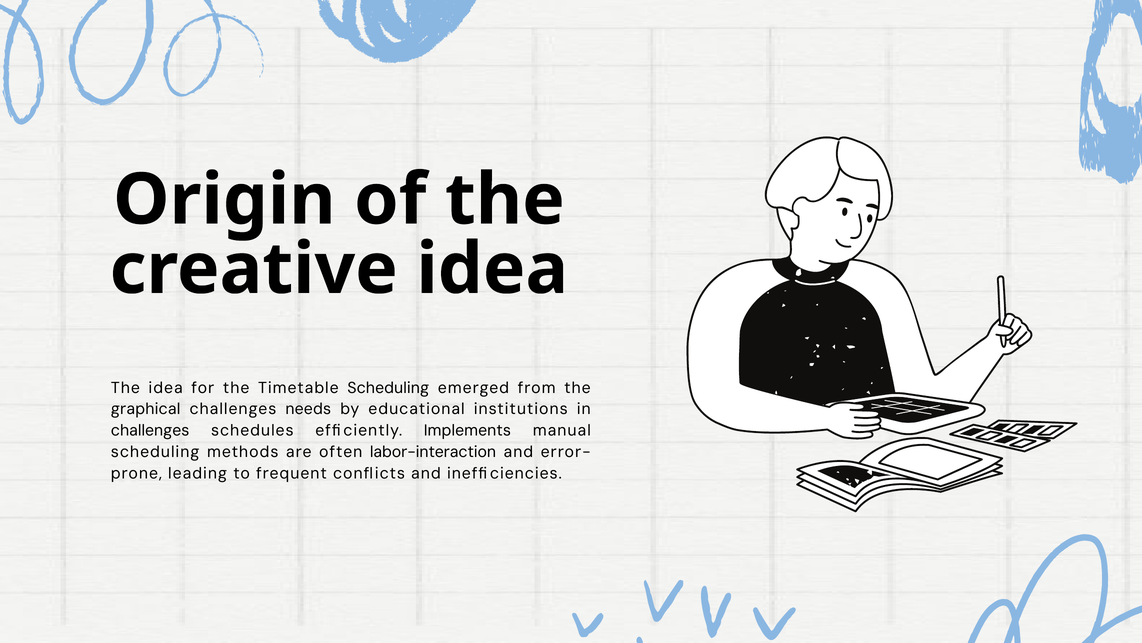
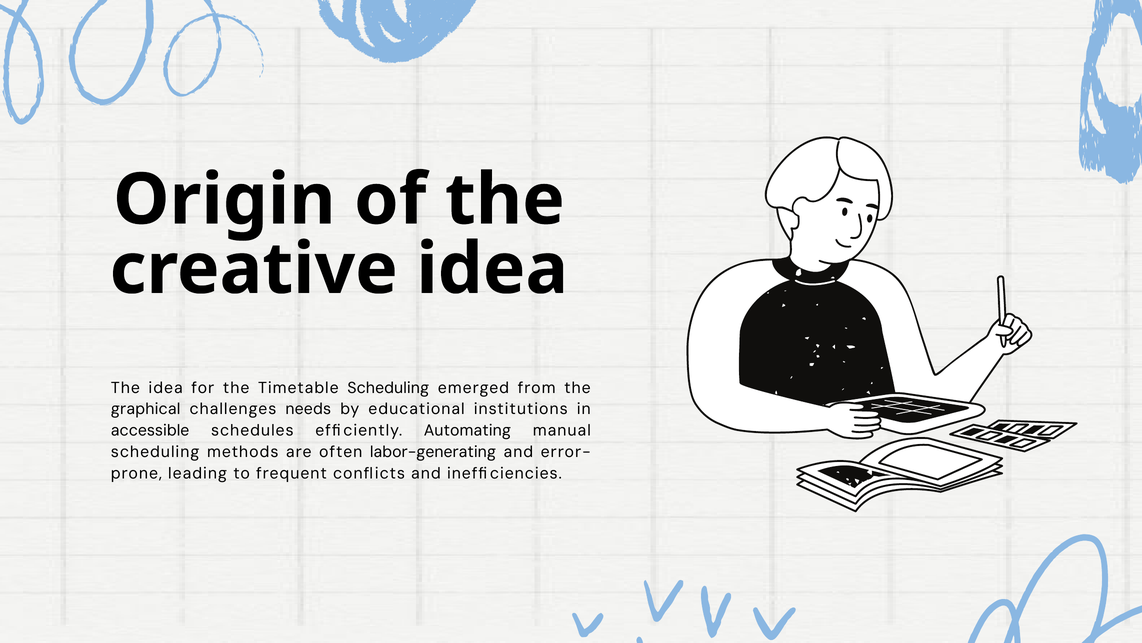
challenges: challenges -> accessible (150, 430)
Implements: Implements -> Automating (467, 430)
labor-interaction: labor-interaction -> labor-generating (433, 452)
